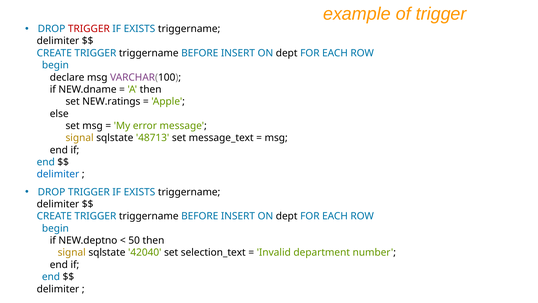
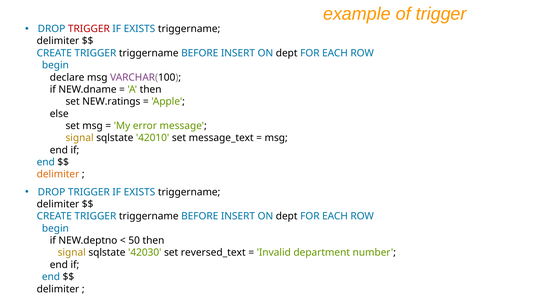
48713: 48713 -> 42010 (153, 138)
delimiter colour: blue -> orange (58, 174)
42040: 42040 -> 42030 (145, 252)
selection_text: selection_text -> reversed_text (213, 252)
